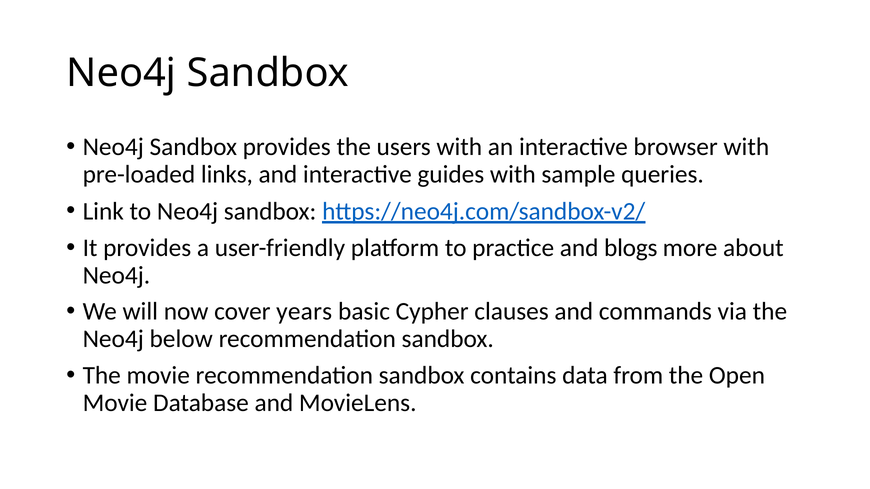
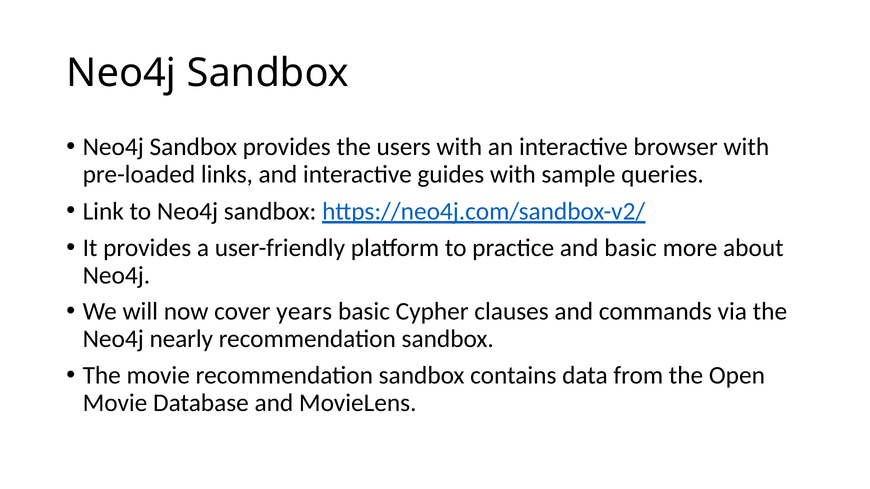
and blogs: blogs -> basic (631, 248)
below: below -> nearly (181, 339)
